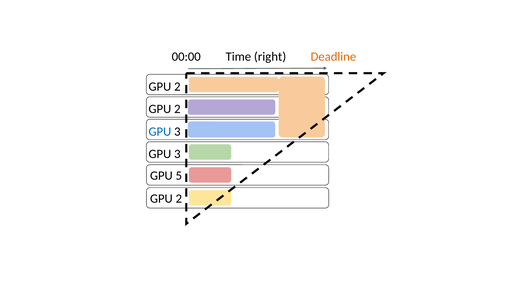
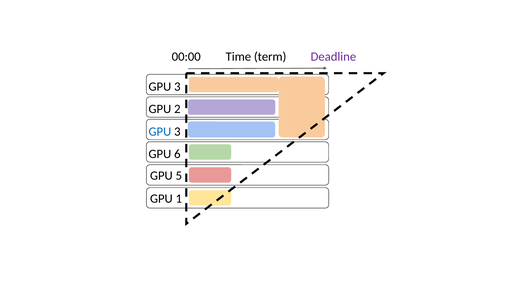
right: right -> term (270, 57)
Deadline colour: orange -> purple (333, 57)
2: 2 -> 3 (177, 87)
3: 3 -> 6 (177, 154)
2: 2 -> 1 (179, 199)
